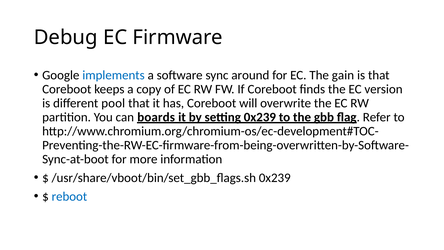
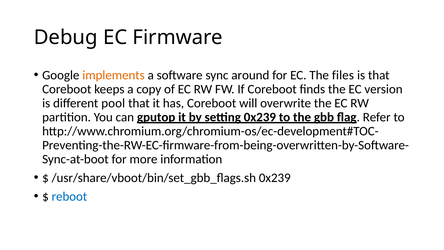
implements colour: blue -> orange (114, 75)
gain: gain -> files (343, 75)
boards: boards -> gputop (156, 117)
